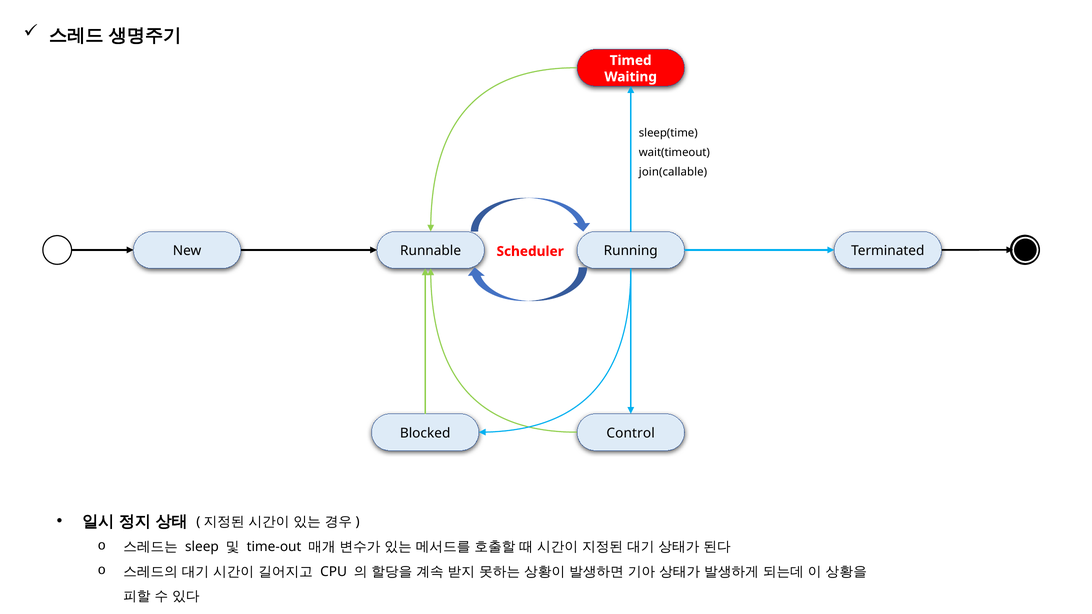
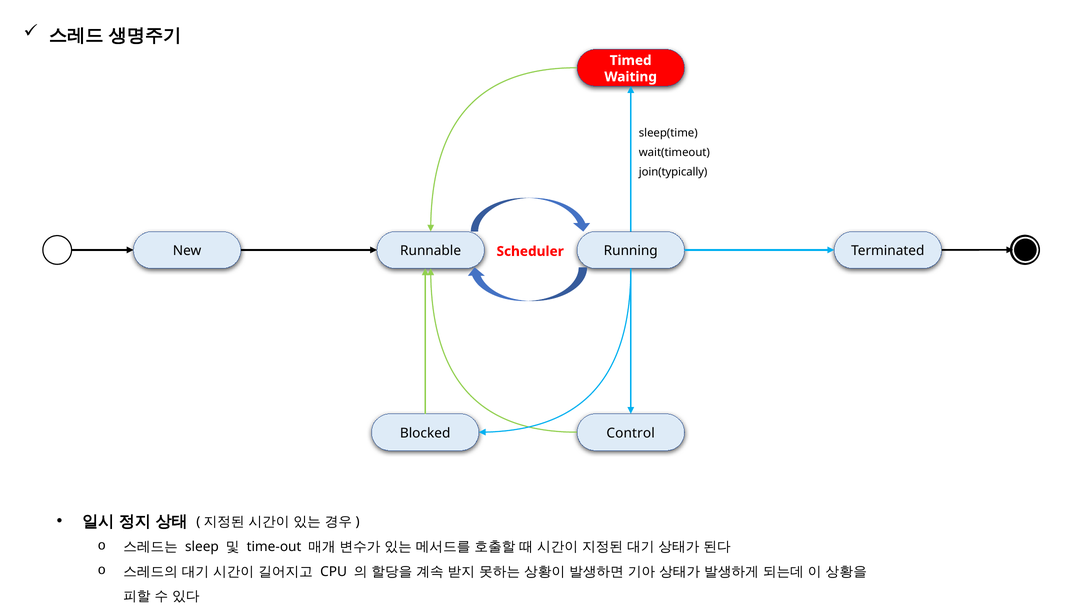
join(callable: join(callable -> join(typically (673, 172)
